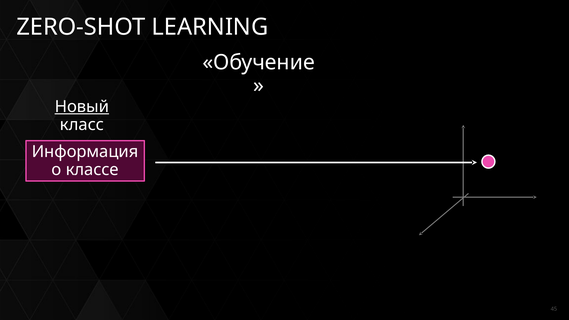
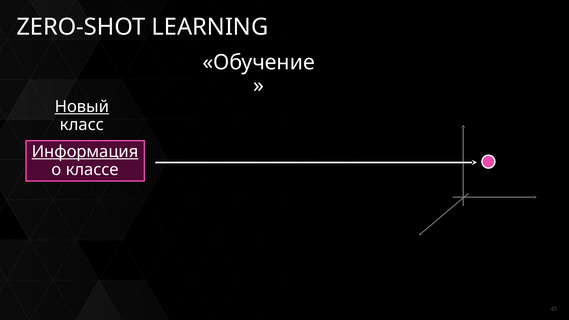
Информация underline: none -> present (85, 152)
